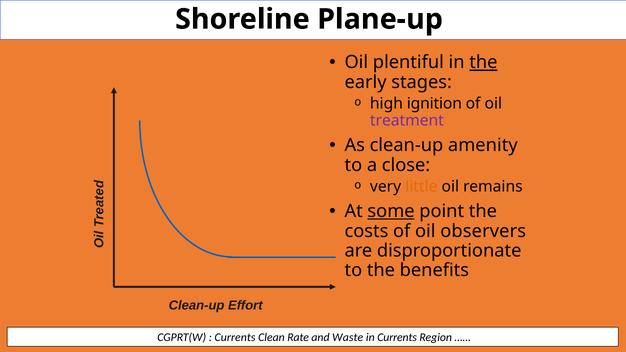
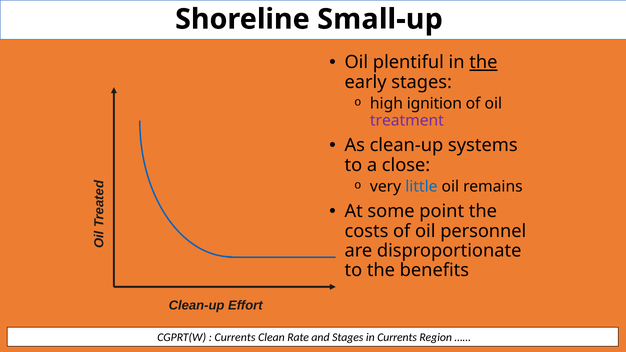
Plane-up: Plane-up -> Small-up (380, 19)
amenity: amenity -> systems (483, 145)
little colour: orange -> blue (421, 187)
some underline: present -> none (391, 211)
observers: observers -> personnel (483, 231)
and Waste: Waste -> Stages (348, 338)
